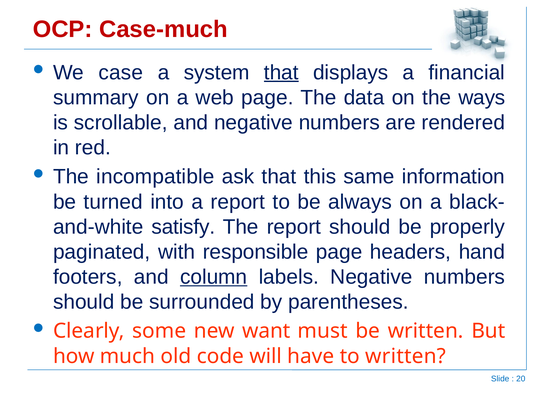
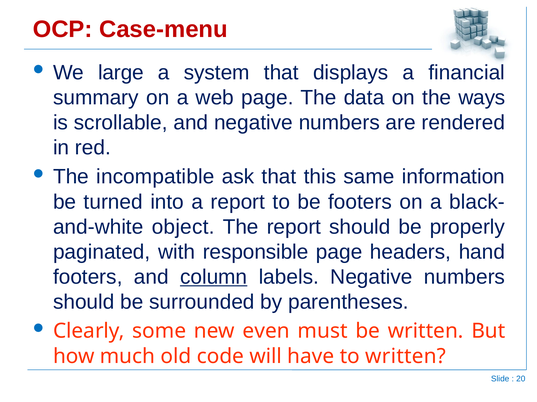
Case-much: Case-much -> Case-menu (163, 29)
case: case -> large (121, 73)
that underline: present -> none (281, 73)
be always: always -> footers (360, 202)
satisfy: satisfy -> object (183, 227)
want: want -> even (266, 332)
